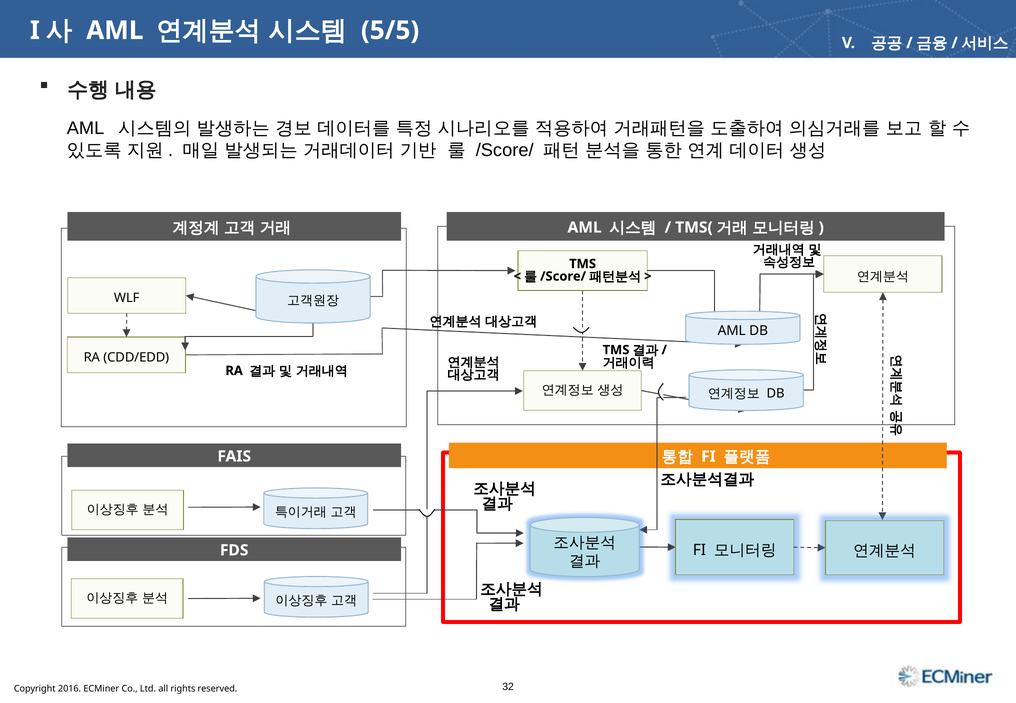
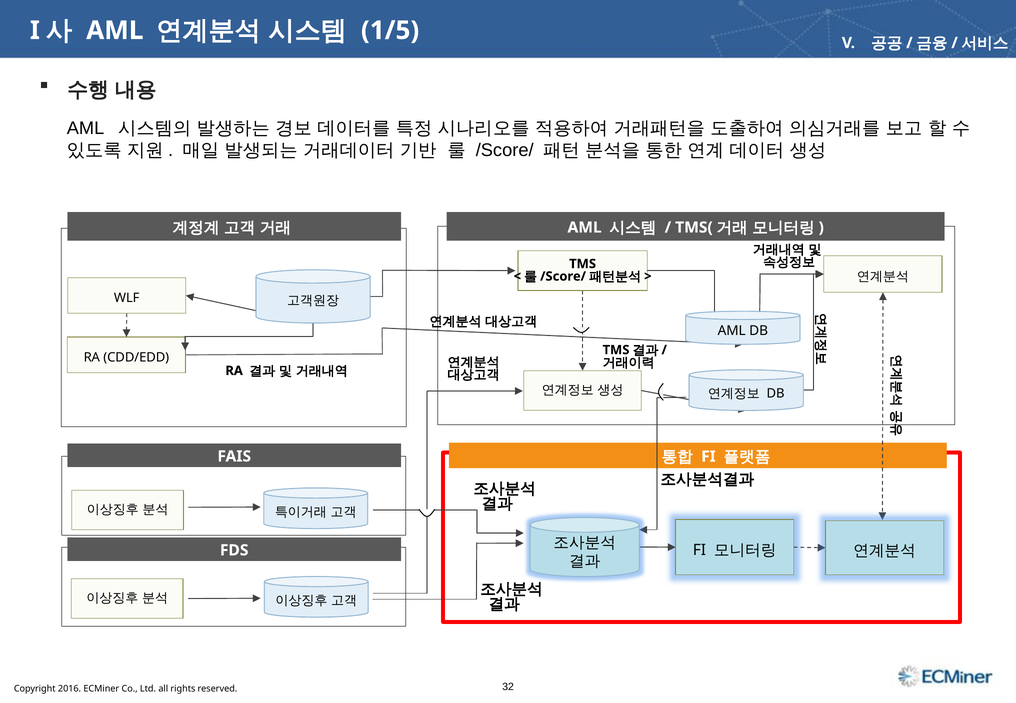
5/5: 5/5 -> 1/5 (390, 30)
